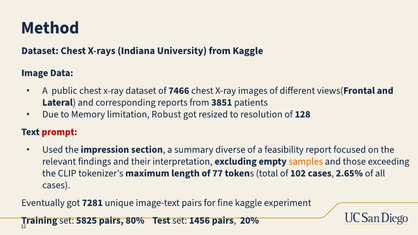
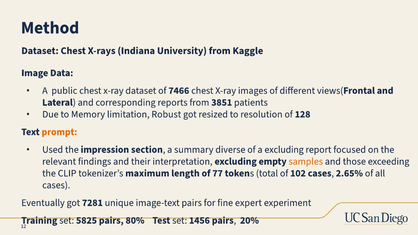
prompt colour: red -> orange (59, 132)
a feasibility: feasibility -> excluding (284, 150)
fine kaggle: kaggle -> expert (248, 203)
